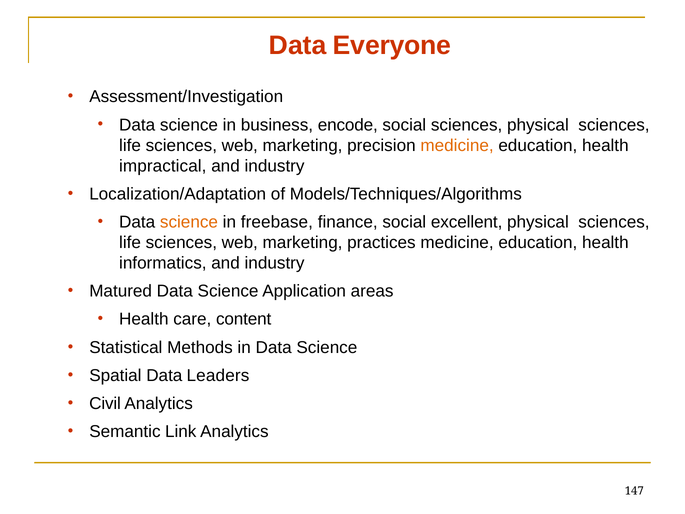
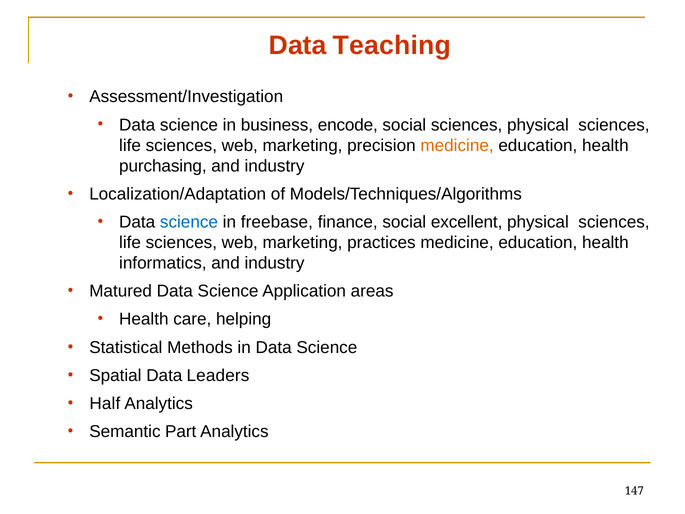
Everyone: Everyone -> Teaching (392, 45)
impractical: impractical -> purchasing (163, 166)
science colour: orange -> blue (189, 222)
content: content -> helping (244, 319)
Civil: Civil -> Half (105, 403)
Link: Link -> Part (181, 431)
